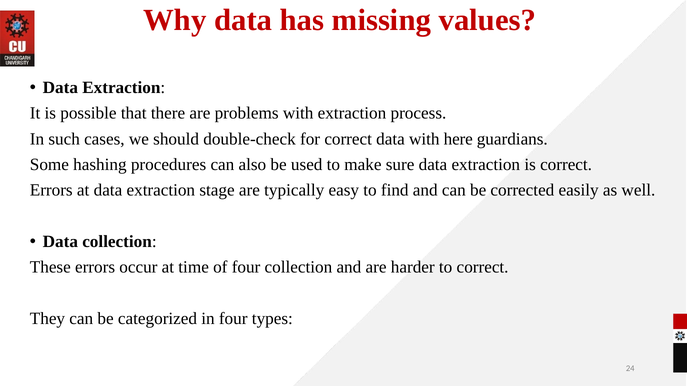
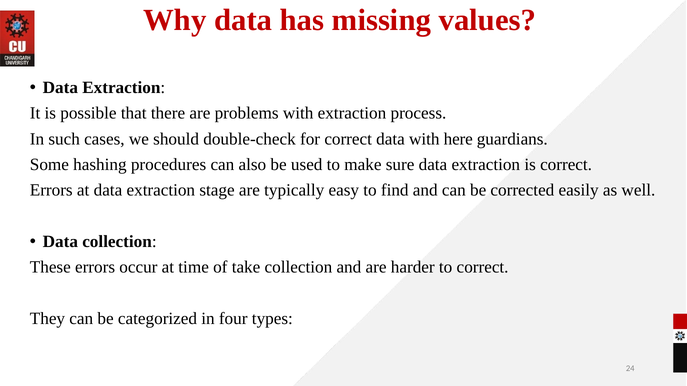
of four: four -> take (246, 268)
